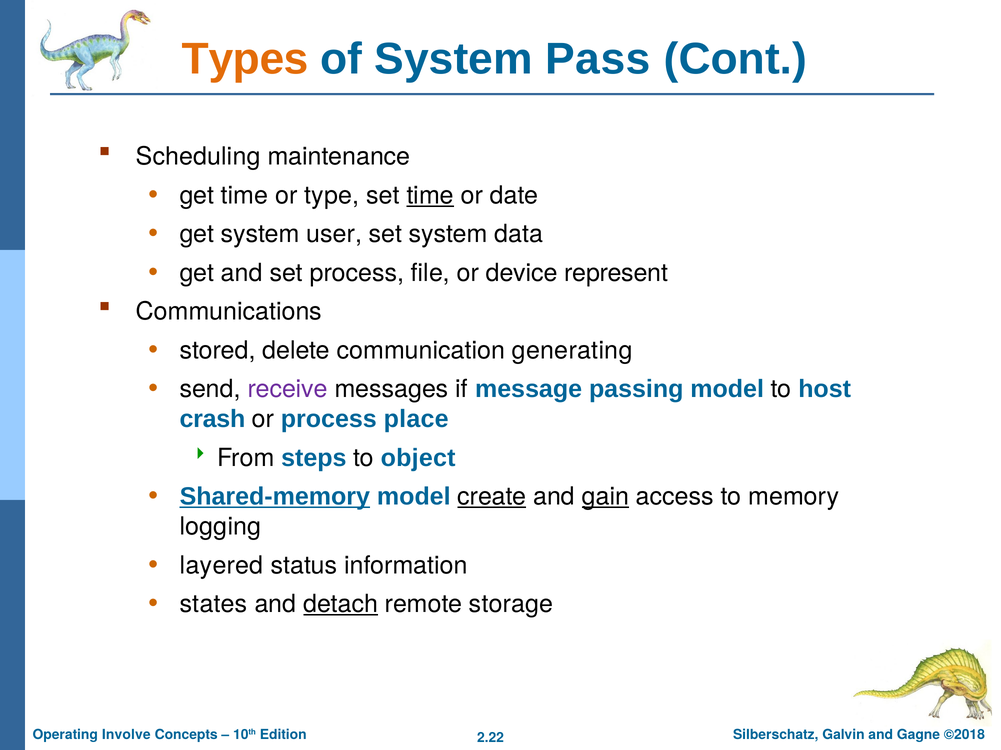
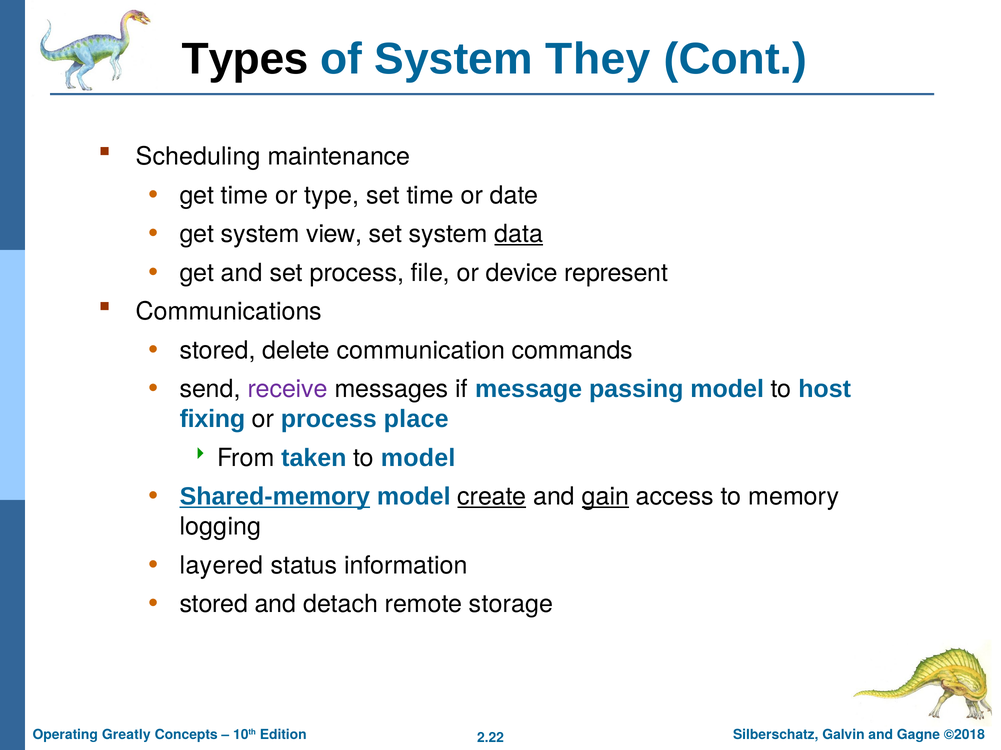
Types colour: orange -> black (245, 59)
Pass: Pass -> They (598, 59)
time underline: present -> none (430, 196)
user: user -> view (334, 234)
data underline: none -> present (519, 234)
generating: generating -> commands (572, 351)
crash: crash -> fixing (212, 419)
steps: steps -> taken (314, 458)
to object: object -> model (418, 458)
states: states -> stored (214, 605)
detach underline: present -> none (341, 605)
Involve: Involve -> Greatly (126, 735)
